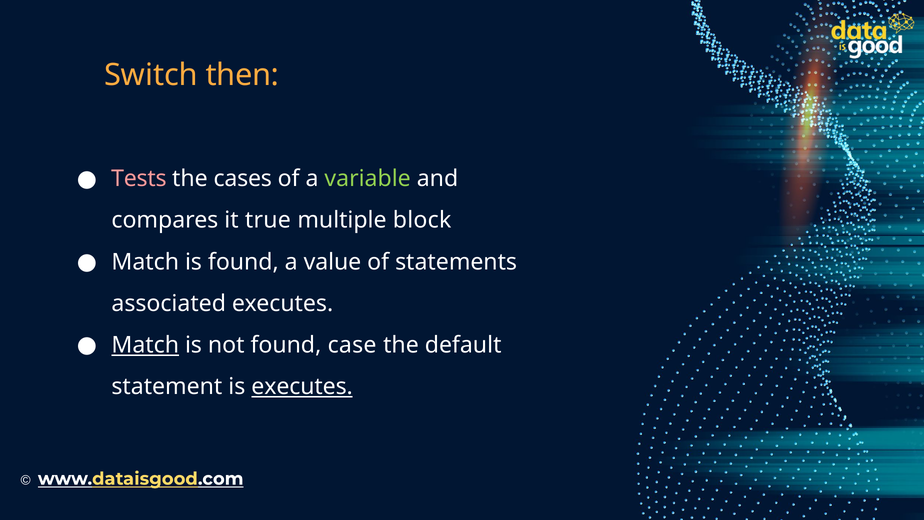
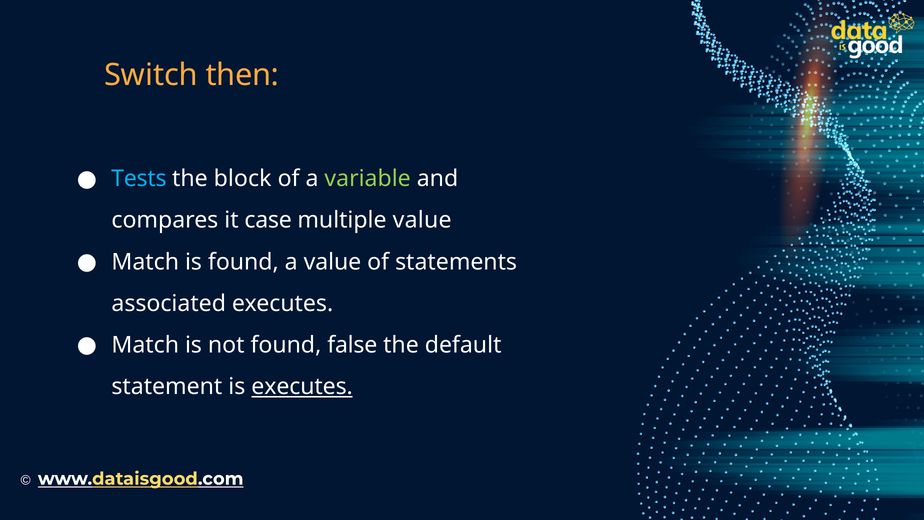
Tests colour: pink -> light blue (139, 179)
cases: cases -> block (243, 179)
true: true -> case (268, 220)
multiple block: block -> value (422, 220)
Match underline: present -> none (145, 345)
case: case -> false (352, 345)
